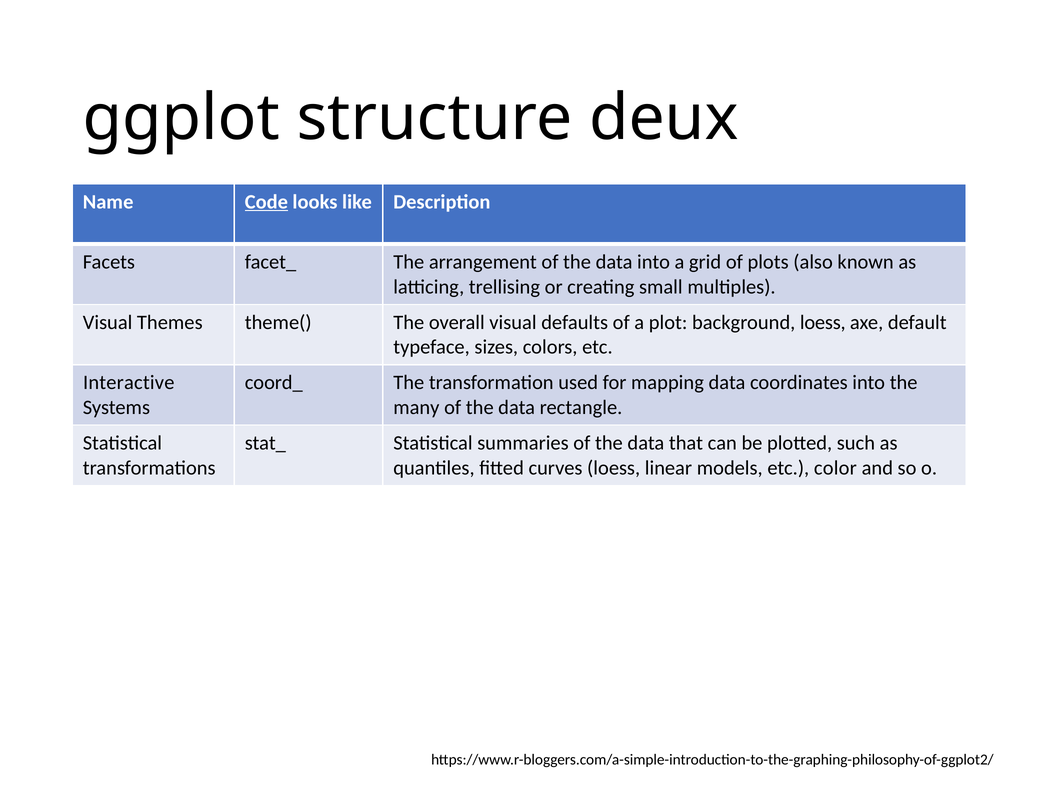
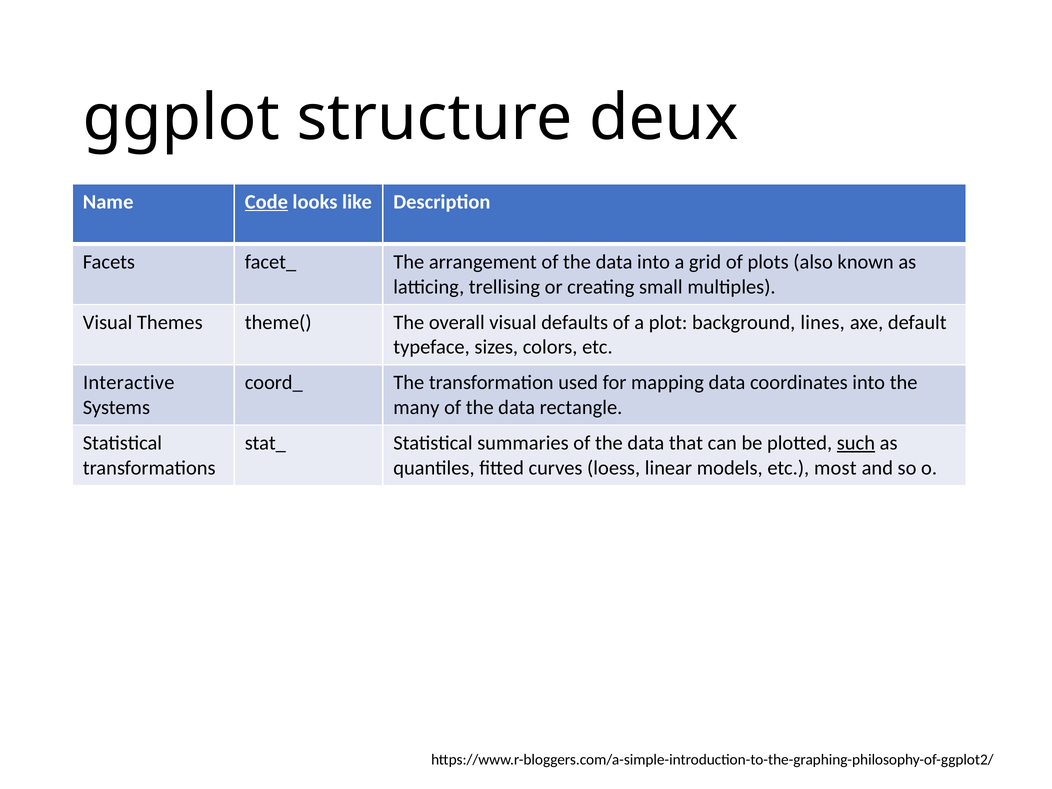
background loess: loess -> lines (823, 322)
such underline: none -> present (856, 443)
color: color -> most (835, 468)
